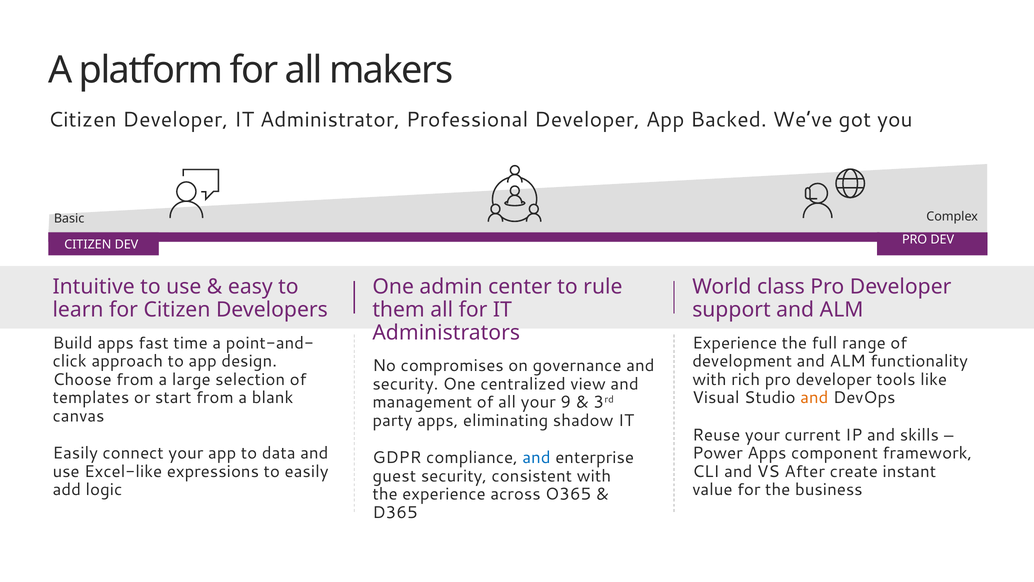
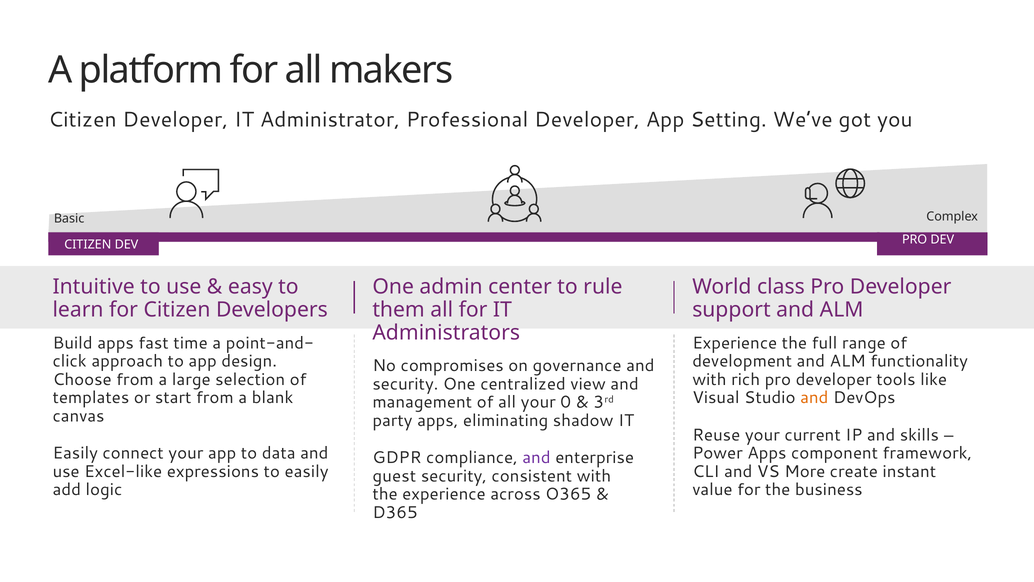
Backed: Backed -> Setting (729, 120)
9: 9 -> 0 (566, 402)
and colour: blue -> purple (536, 458)
After: After -> More (805, 471)
